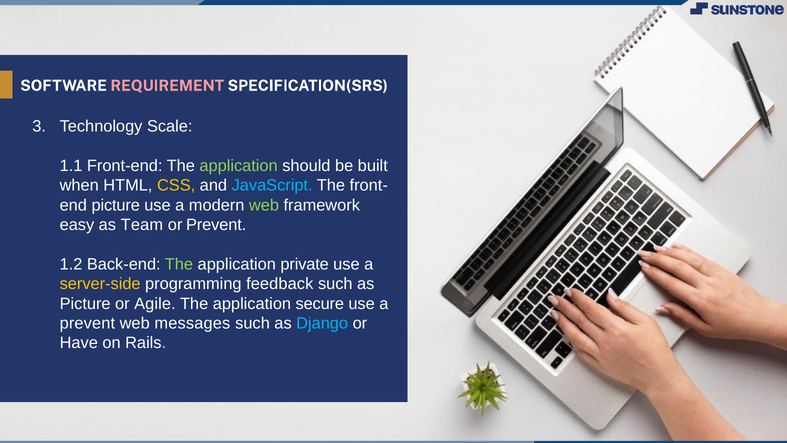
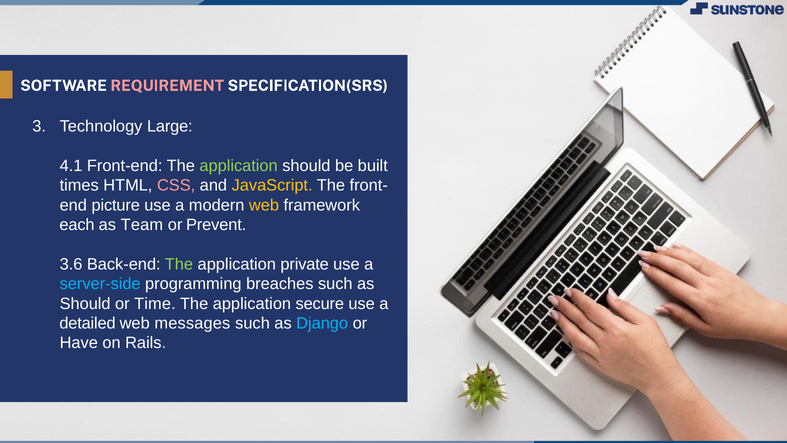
Scale: Scale -> Large (170, 126)
1.1: 1.1 -> 4.1 (71, 166)
when: when -> times (79, 185)
CSS colour: yellow -> pink (176, 185)
JavaScript colour: light blue -> yellow (272, 185)
web colour: light green -> yellow (264, 205)
easy: easy -> each (77, 225)
1.2: 1.2 -> 3.6 (71, 264)
server-side colour: yellow -> light blue (100, 284)
feedback: feedback -> breaches (280, 284)
Picture: Picture -> Should (85, 304)
Agile: Agile -> Time (155, 304)
prevent: prevent -> detailed (88, 323)
